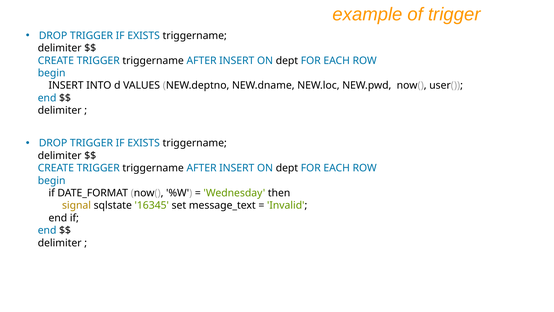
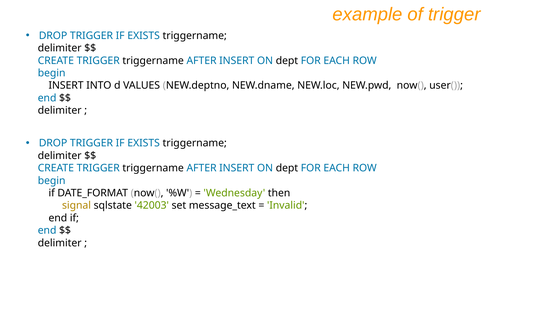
16345: 16345 -> 42003 (152, 205)
